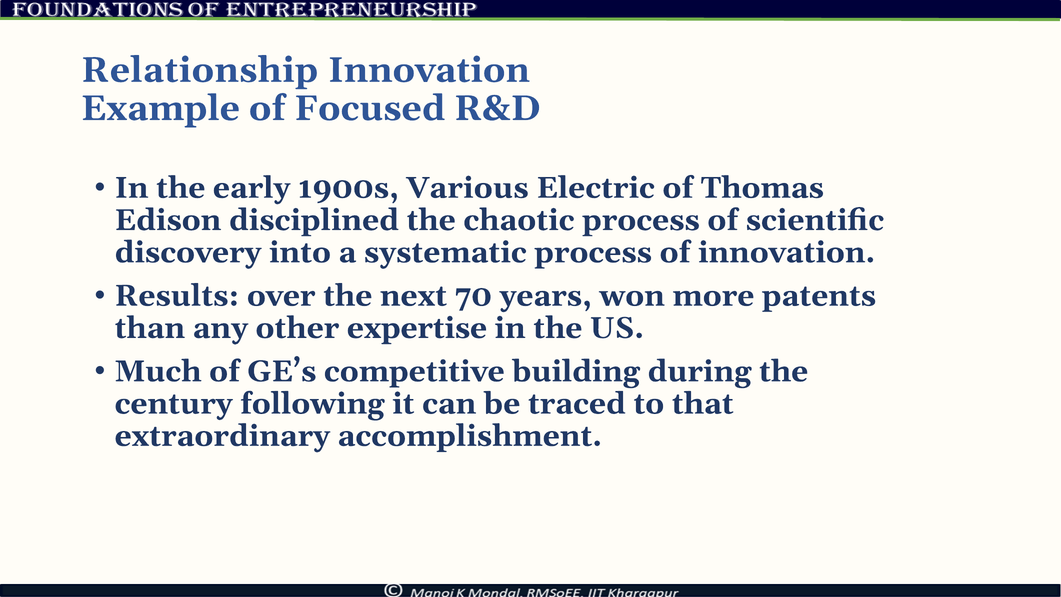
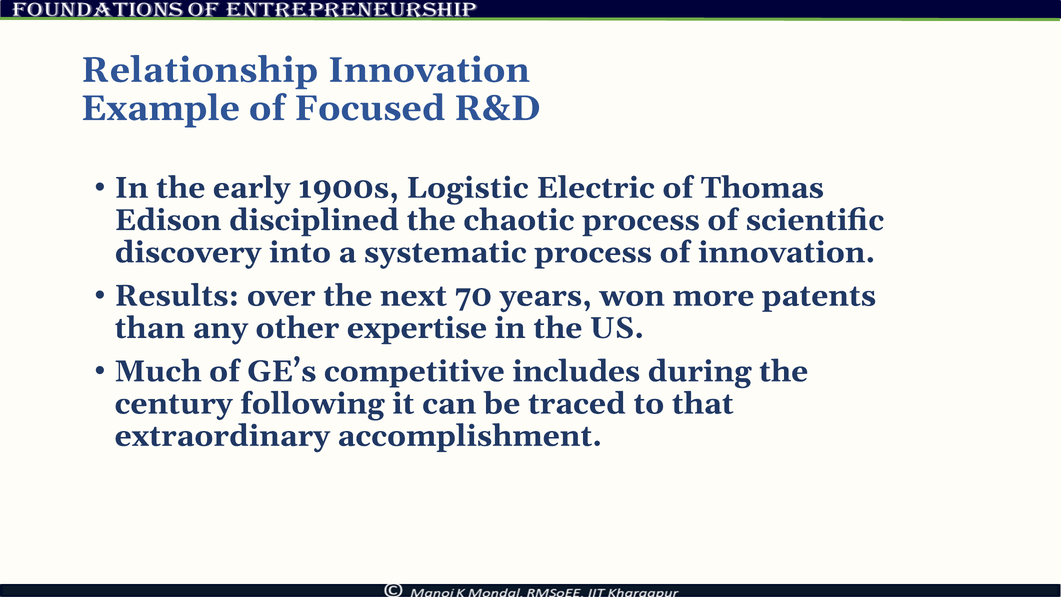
Various: Various -> Logistic (468, 188)
building: building -> includes (576, 371)
